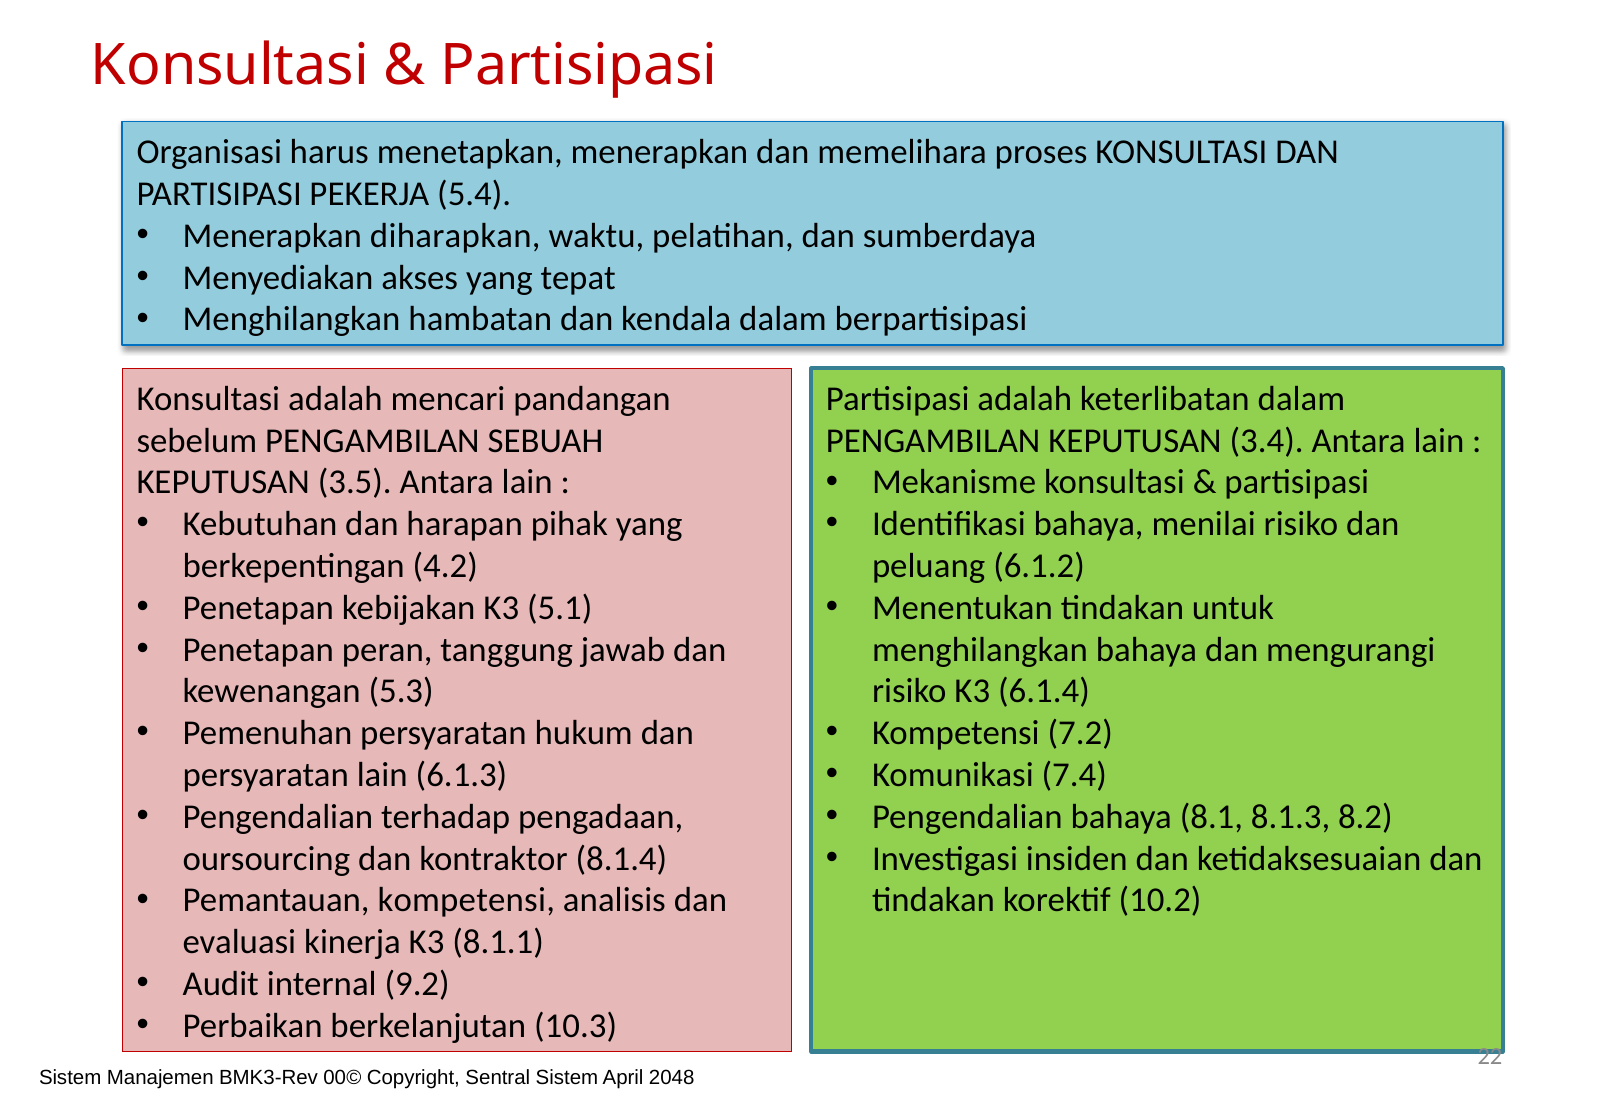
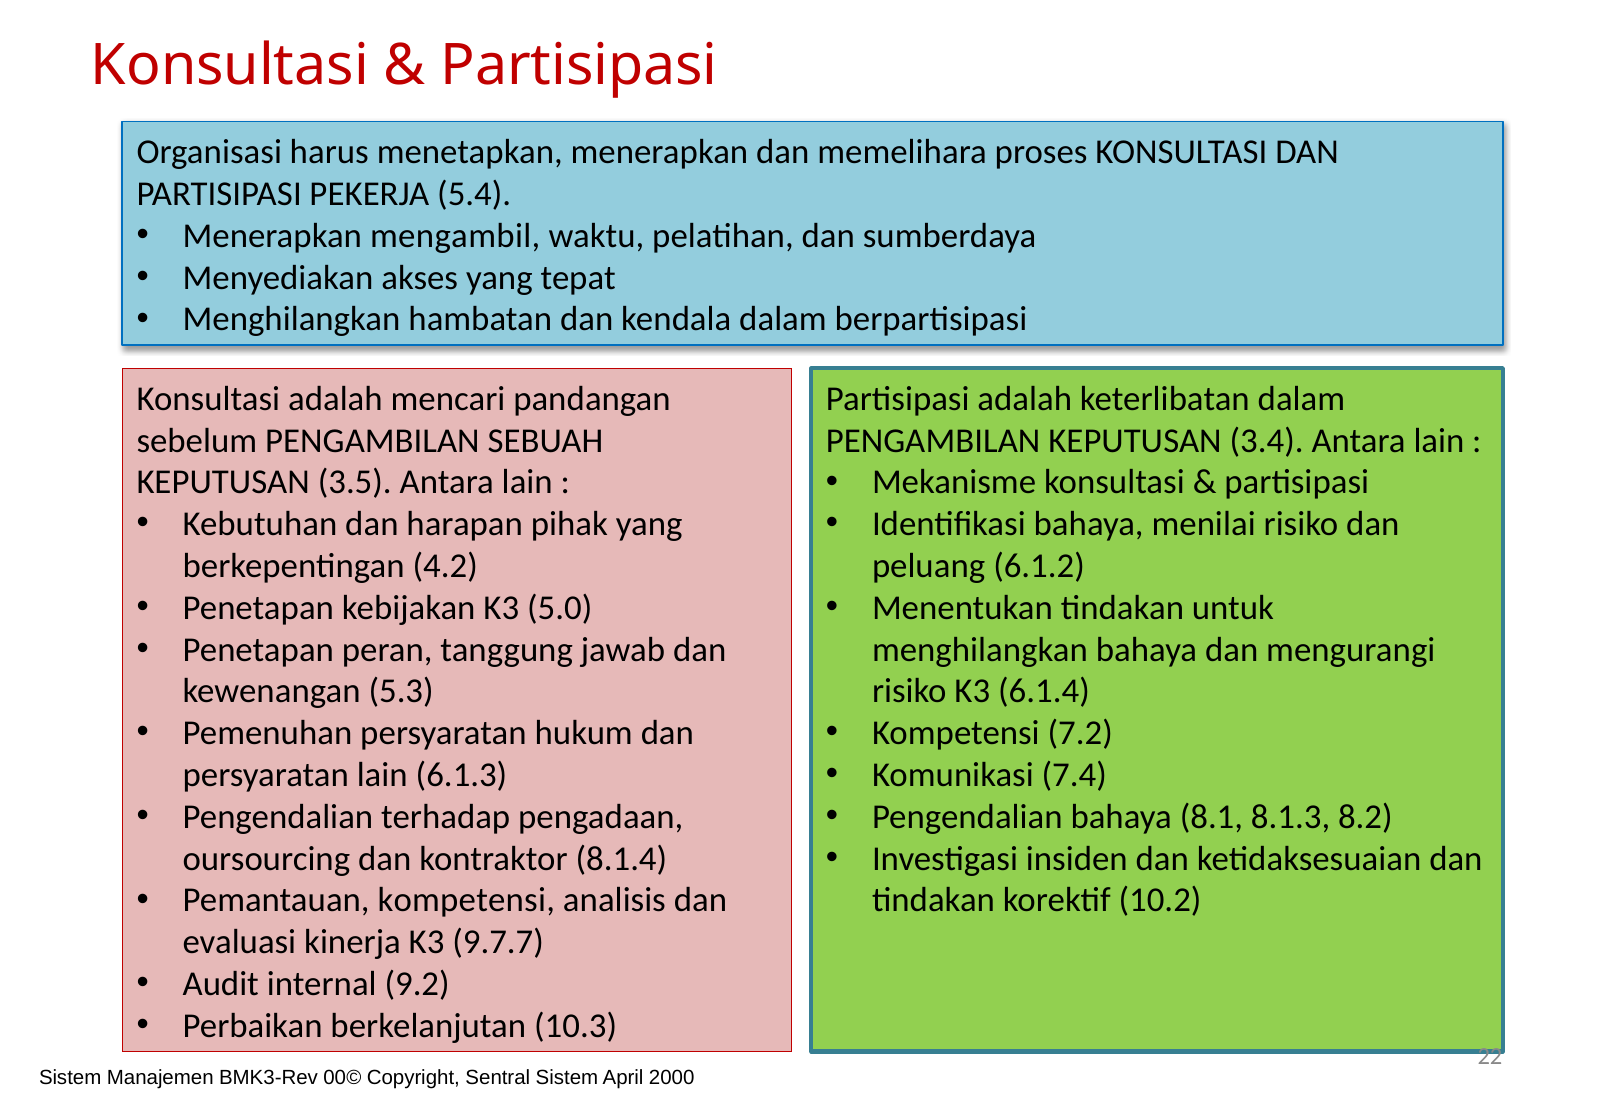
diharapkan: diharapkan -> mengambil (455, 236)
5.1: 5.1 -> 5.0 (560, 608)
8.1.1: 8.1.1 -> 9.7.7 (498, 942)
2048: 2048 -> 2000 (672, 1077)
